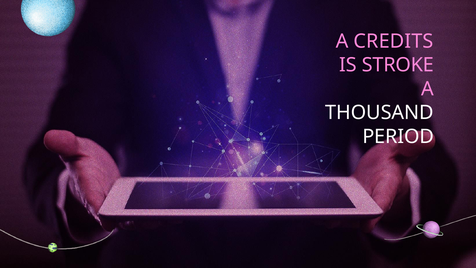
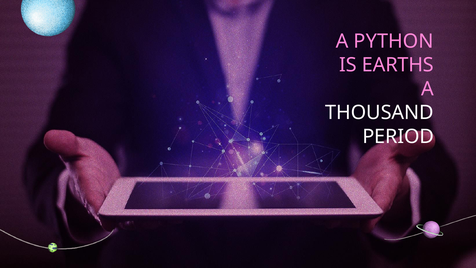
CREDITS: CREDITS -> PYTHON (394, 41)
STROKE: STROKE -> EARTHS (398, 65)
